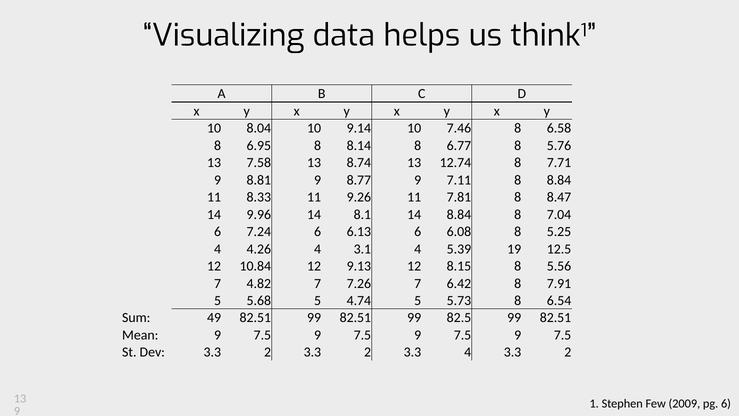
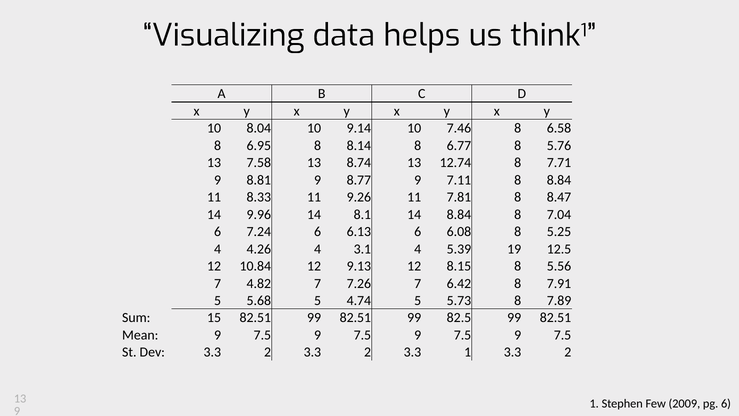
6.54: 6.54 -> 7.89 (559, 300)
49: 49 -> 15 (214, 318)
3.3 4: 4 -> 1 (468, 352)
